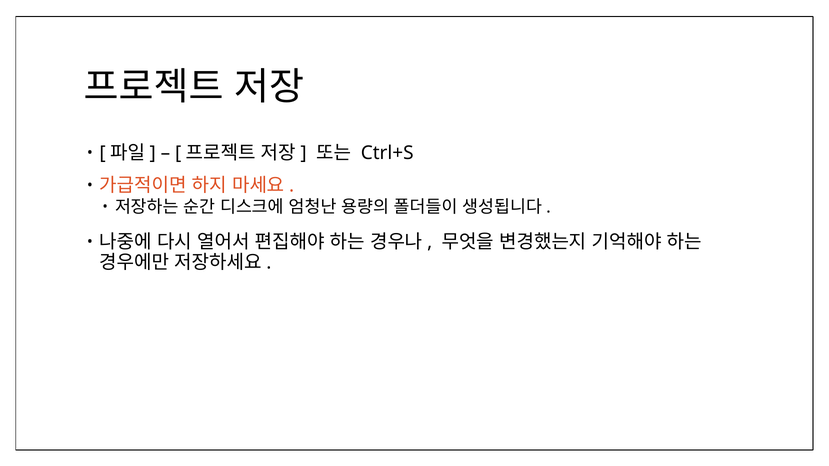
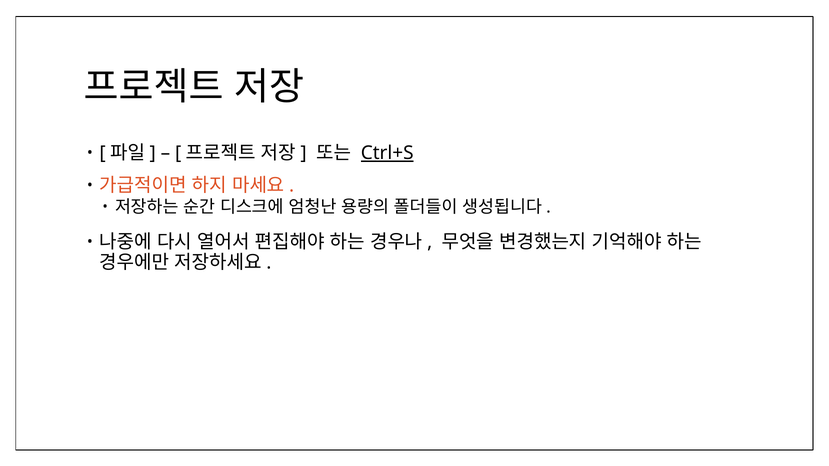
Ctrl+S underline: none -> present (387, 153)
